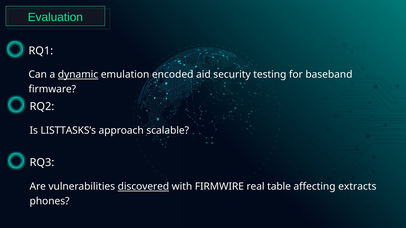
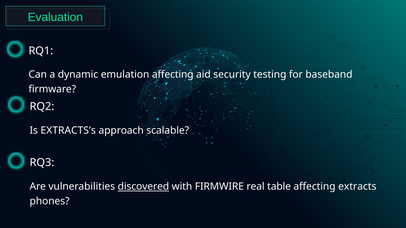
dynamic underline: present -> none (78, 75)
emulation encoded: encoded -> affecting (173, 75)
LISTTASKS’s: LISTTASKS’s -> EXTRACTS’s (68, 131)
